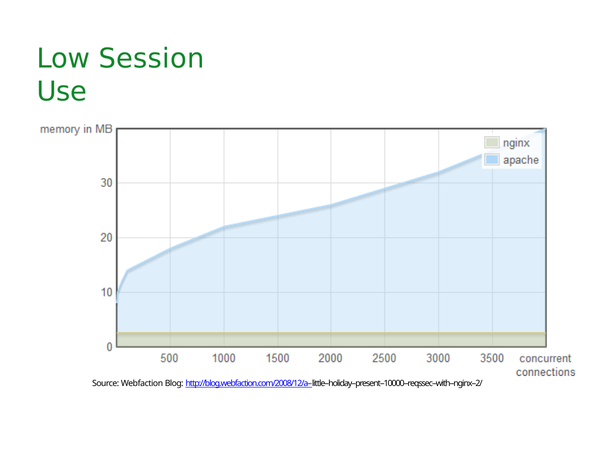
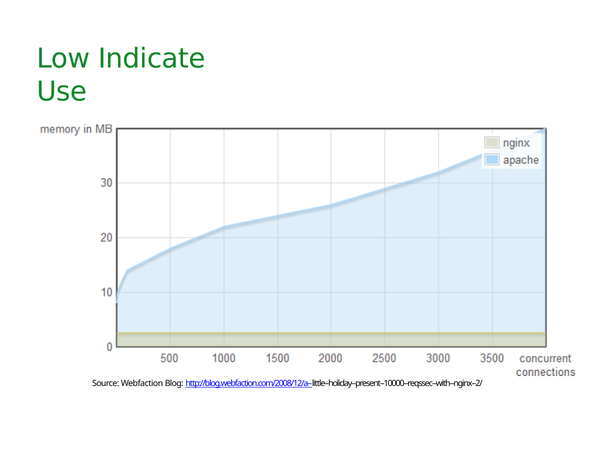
Session: Session -> Indicate (152, 59)
